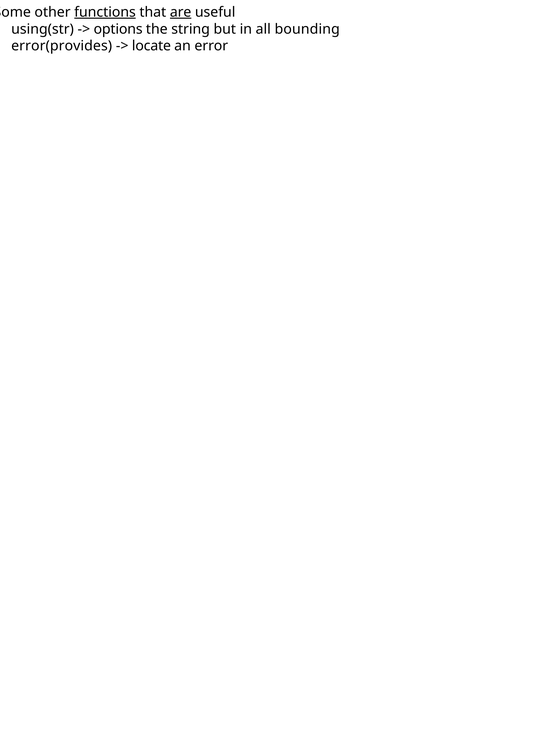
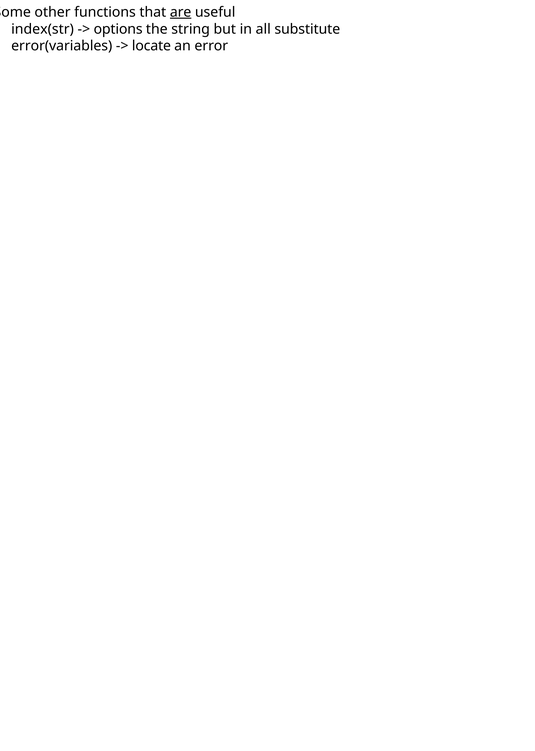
functions underline: present -> none (105, 12)
using(str: using(str -> index(str (43, 29)
bounding: bounding -> substitute (307, 29)
error(provides: error(provides -> error(variables (62, 46)
